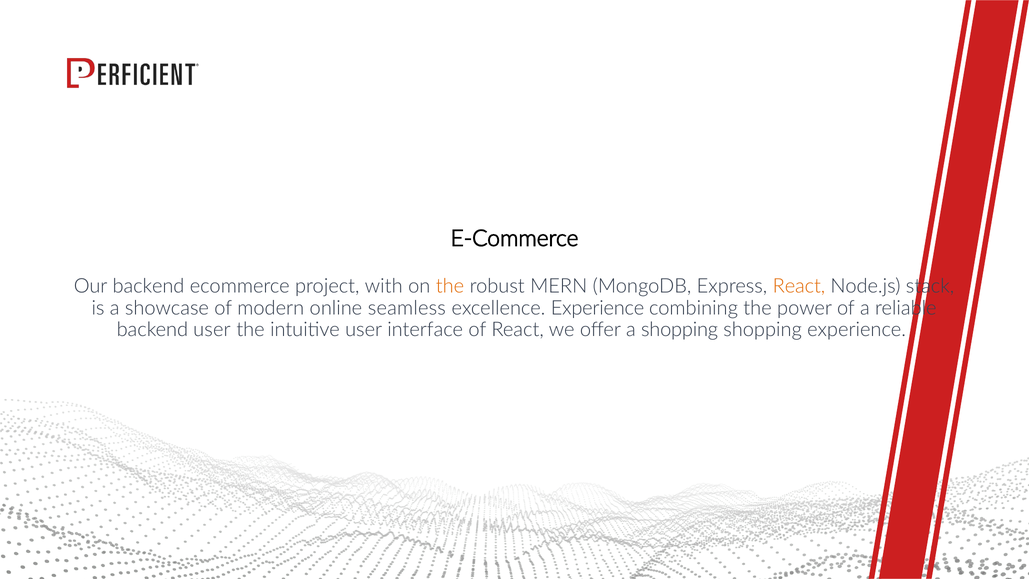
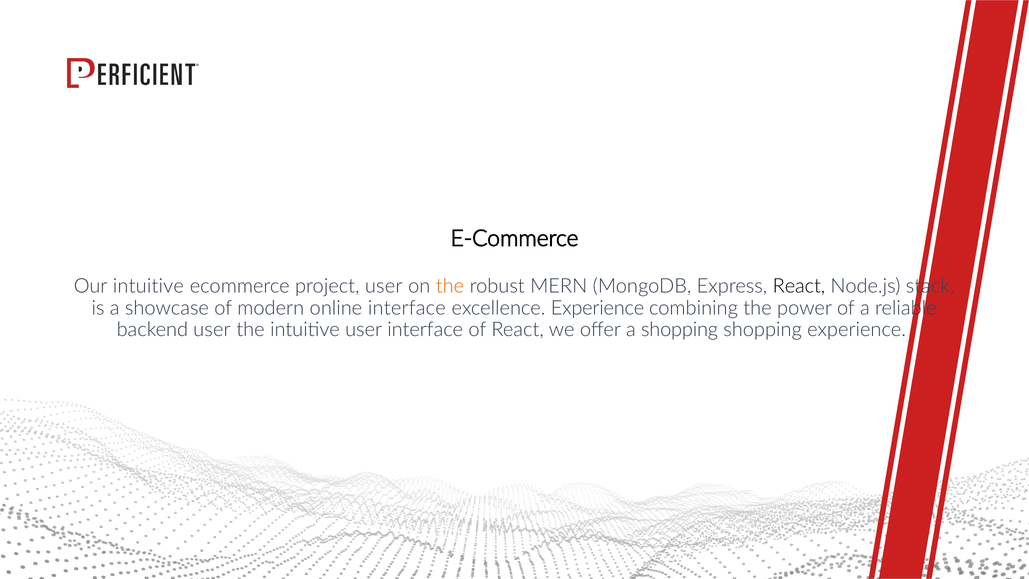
Our backend: backend -> intuitive (148, 286)
project with: with -> user (384, 286)
React colour: orange -> black (799, 286)
online seamless: seamless -> interface (407, 308)
